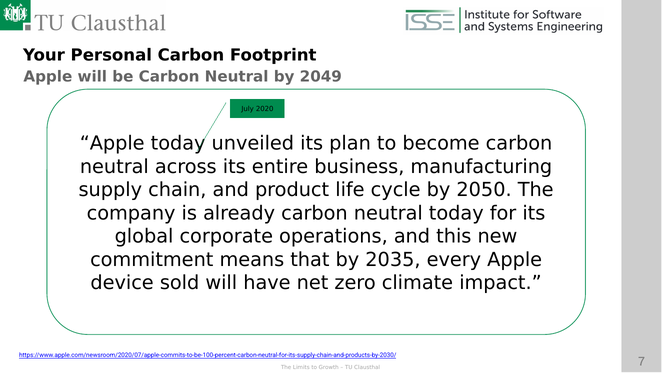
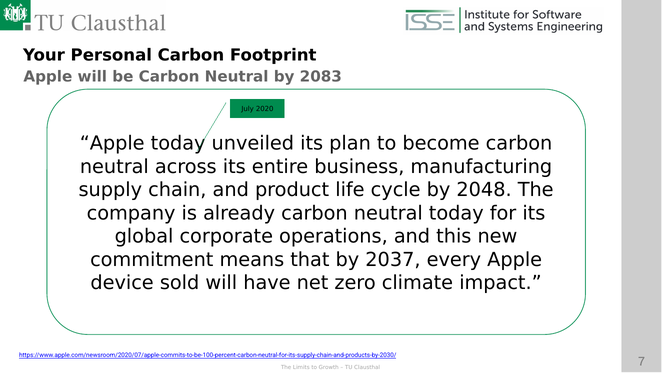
2049: 2049 -> 2083 (321, 77)
2050: 2050 -> 2048 (484, 190)
2035: 2035 -> 2037 (393, 259)
